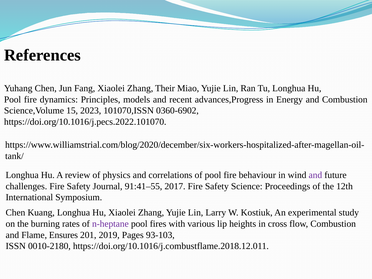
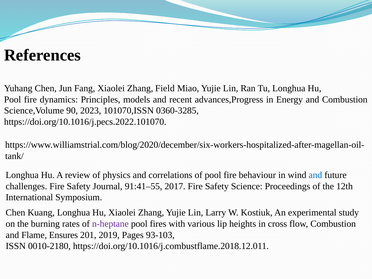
Their: Their -> Field (165, 88)
15: 15 -> 90 (72, 111)
0360-6902: 0360-6902 -> 0360-3285 (177, 111)
and colour: purple -> blue (315, 175)
